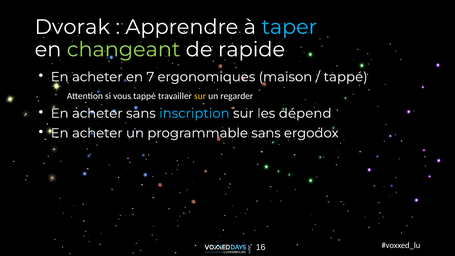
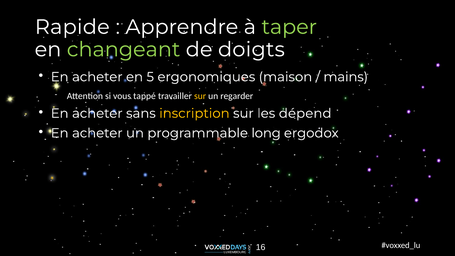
Dvorak: Dvorak -> Rapide (72, 27)
taper colour: light blue -> light green (289, 27)
rapide: rapide -> doigts (251, 49)
7: 7 -> 5 (150, 77)
tappé: tappé -> mains (346, 77)
inscription colour: light blue -> yellow (194, 113)
programmable sans: sans -> long (266, 133)
